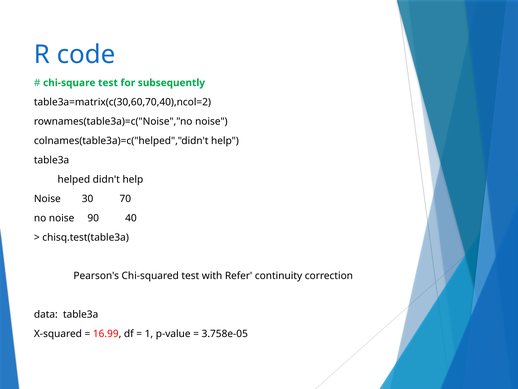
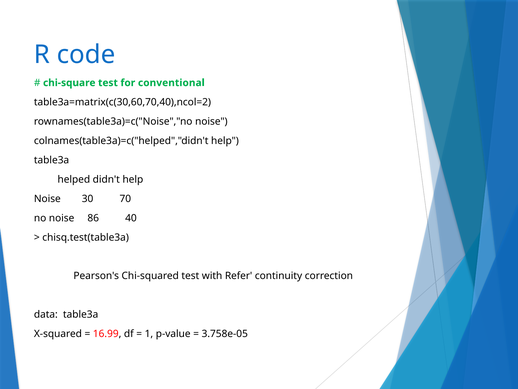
subsequently: subsequently -> conventional (171, 83)
90: 90 -> 86 (93, 218)
